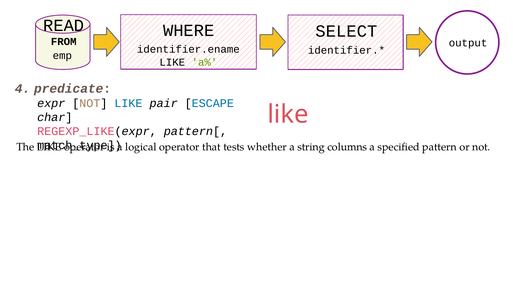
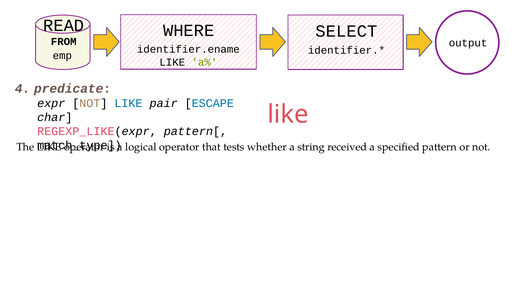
columns: columns -> received (347, 147)
